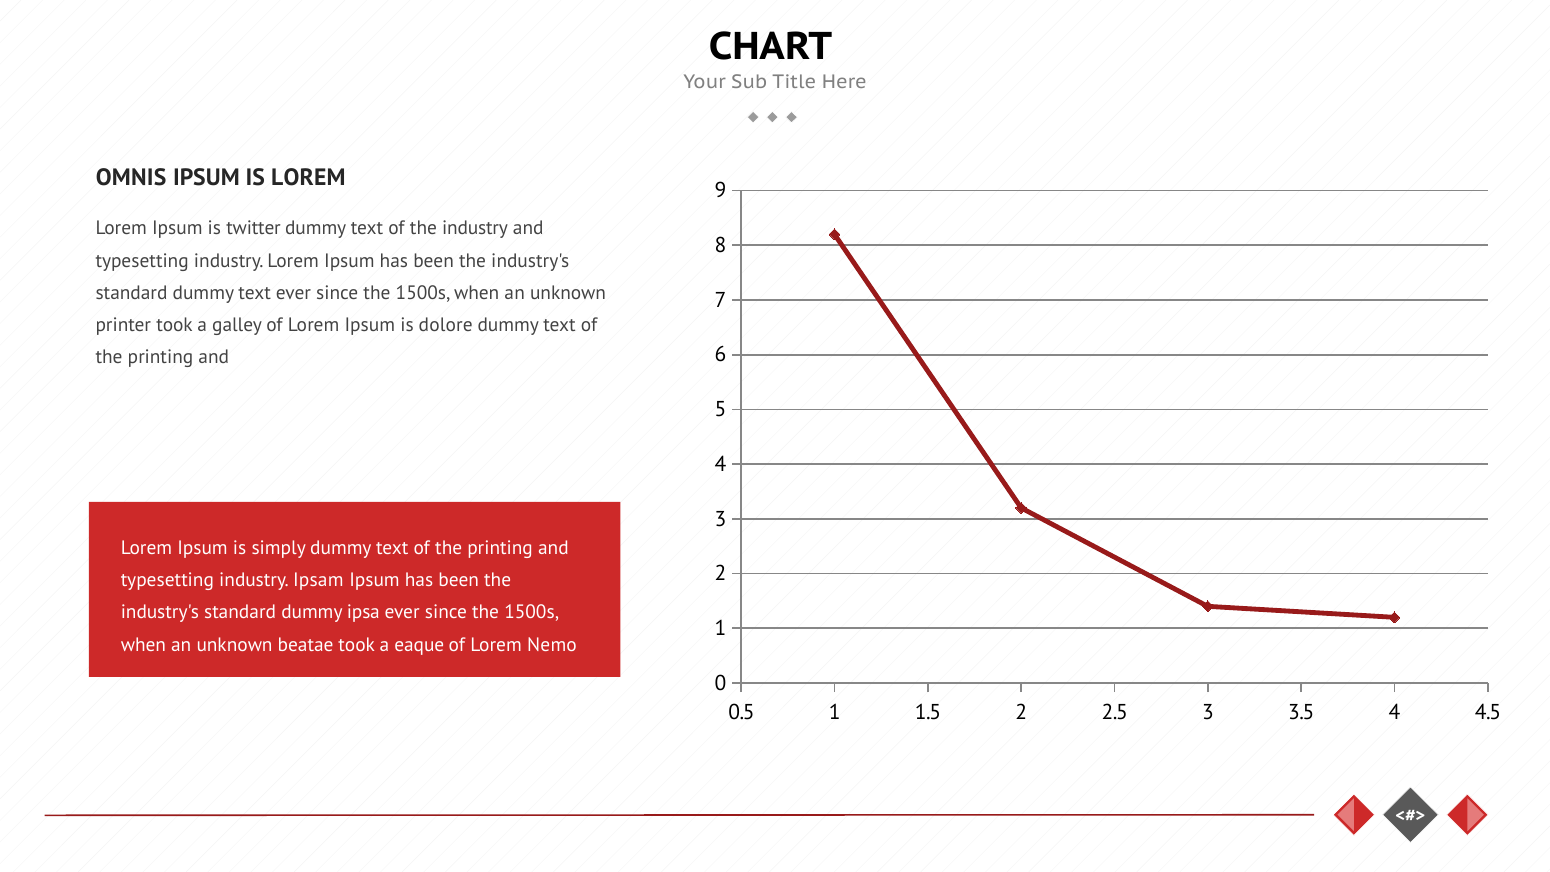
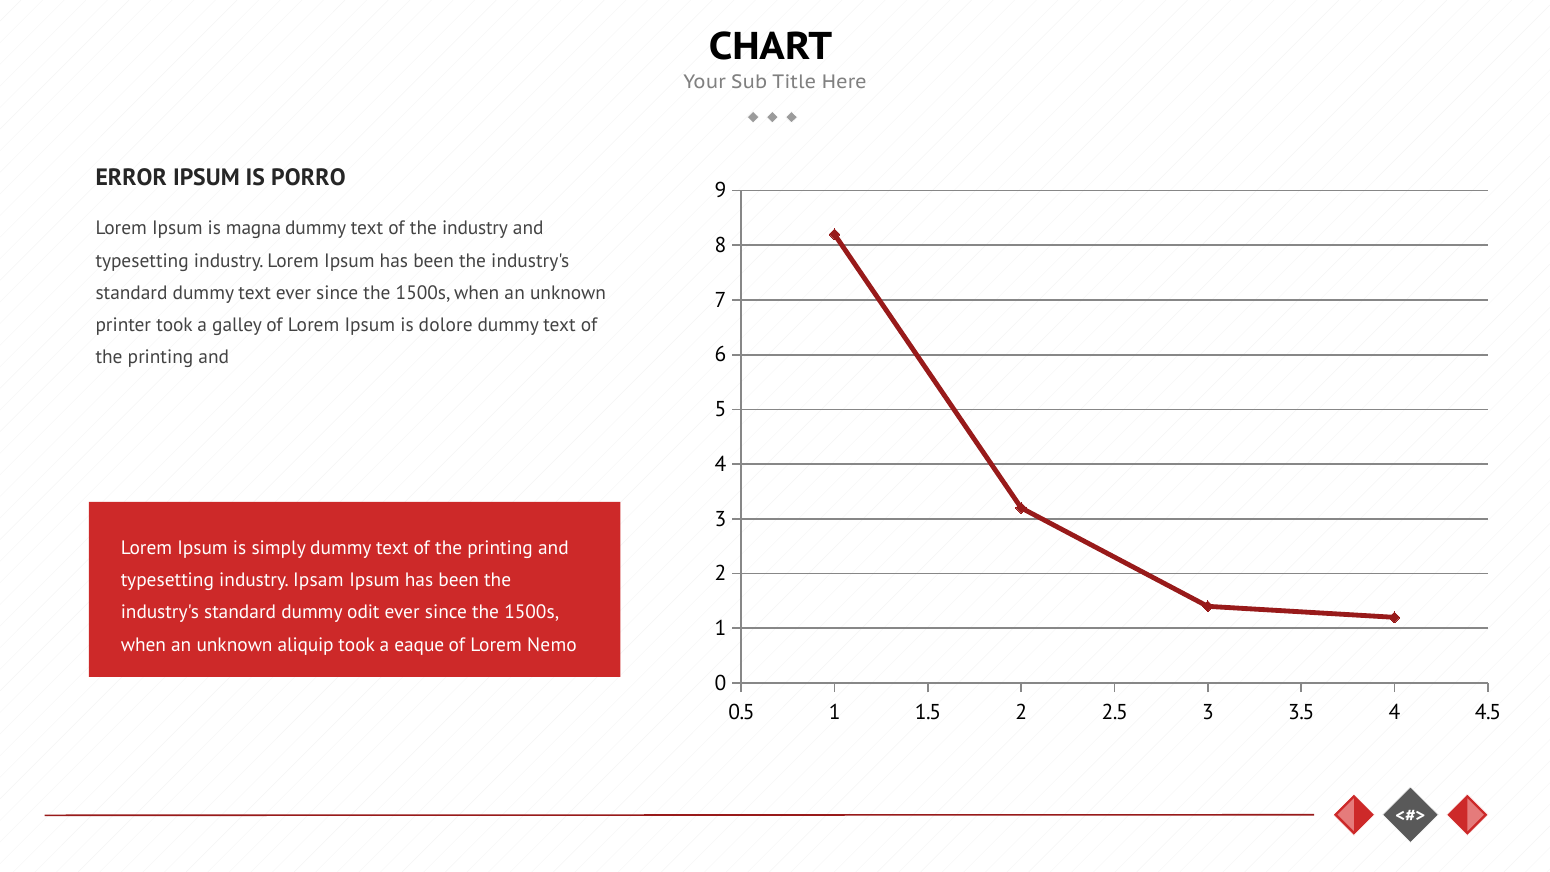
OMNIS: OMNIS -> ERROR (131, 178)
IS LOREM: LOREM -> PORRO (308, 178)
twitter: twitter -> magna (254, 228)
ipsa: ipsa -> odit (363, 612)
beatae: beatae -> aliquip (306, 645)
